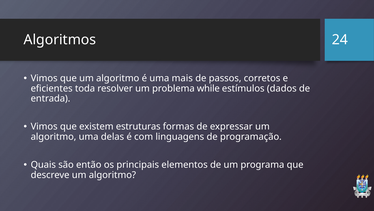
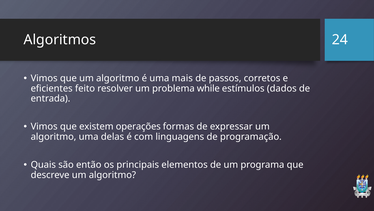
toda: toda -> feito (85, 88)
estruturas: estruturas -> operações (138, 126)
